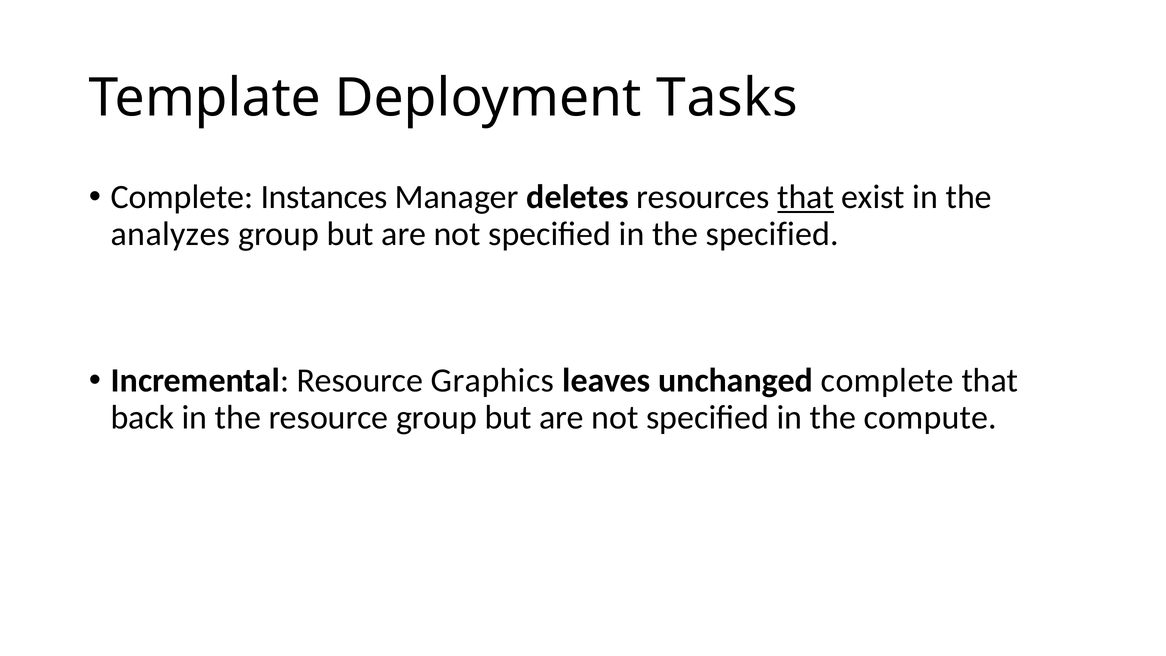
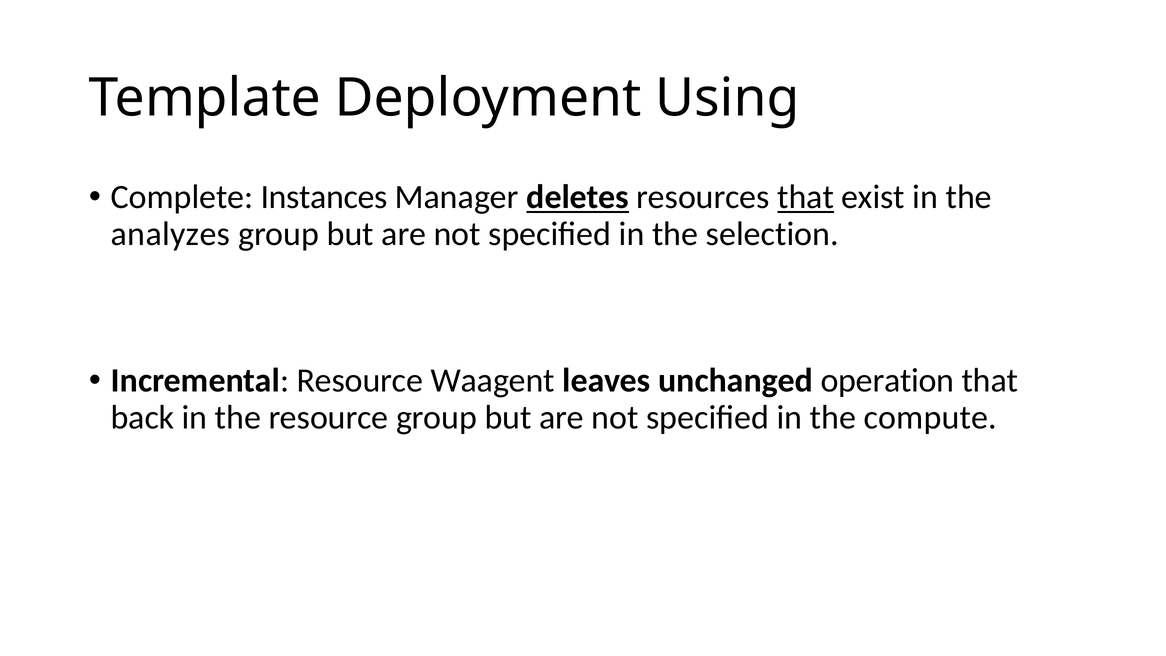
Tasks: Tasks -> Using (727, 98)
deletes underline: none -> present (578, 197)
the specified: specified -> selection (772, 234)
Graphics: Graphics -> Waagent (493, 381)
unchanged complete: complete -> operation (887, 381)
